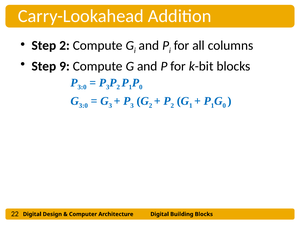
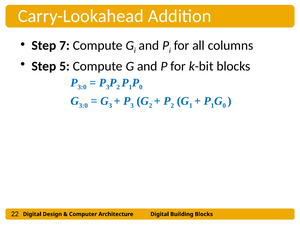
Step 2: 2 -> 7 (65, 45)
9: 9 -> 5 (65, 66)
